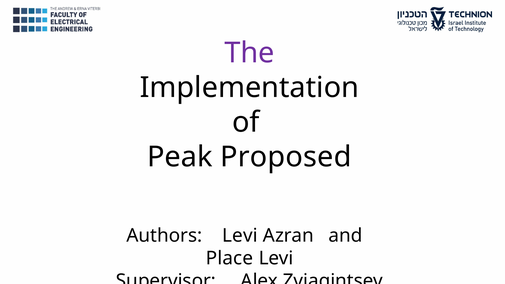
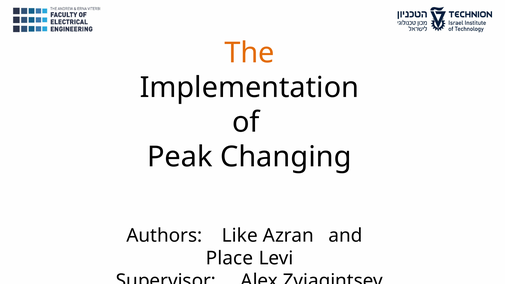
The colour: purple -> orange (249, 53)
Proposed: Proposed -> Changing (286, 157)
Authors Levi: Levi -> Like (240, 235)
